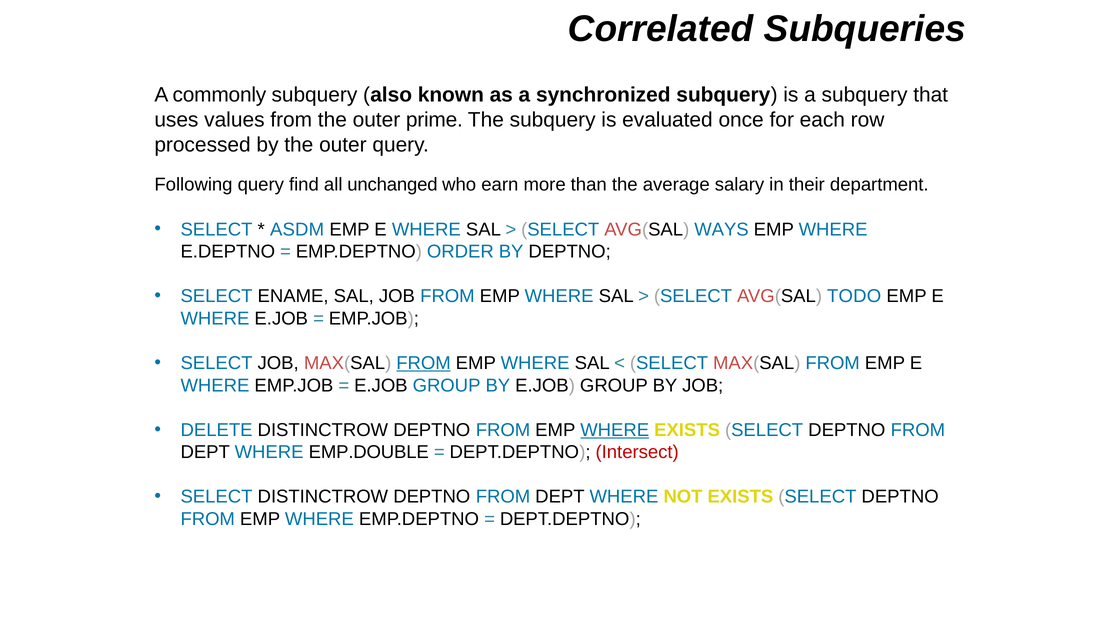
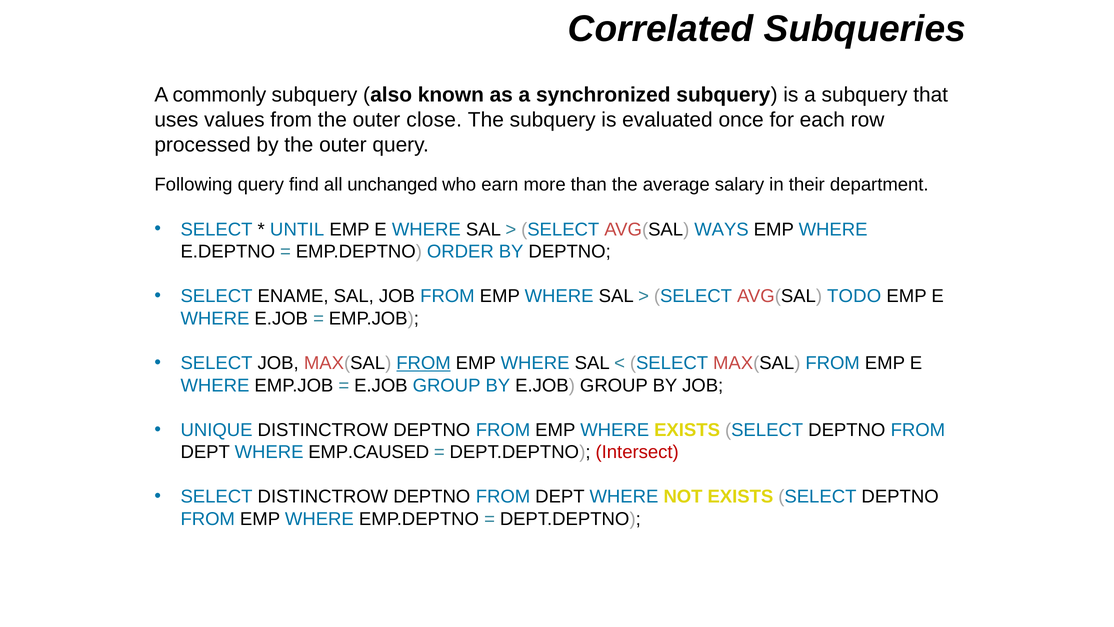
prime: prime -> close (434, 120)
ASDM: ASDM -> UNTIL (297, 229)
DELETE: DELETE -> UNIQUE (217, 430)
WHERE underline: present -> none (615, 430)
EMP.DOUBLE: EMP.DOUBLE -> EMP.CAUSED (369, 452)
